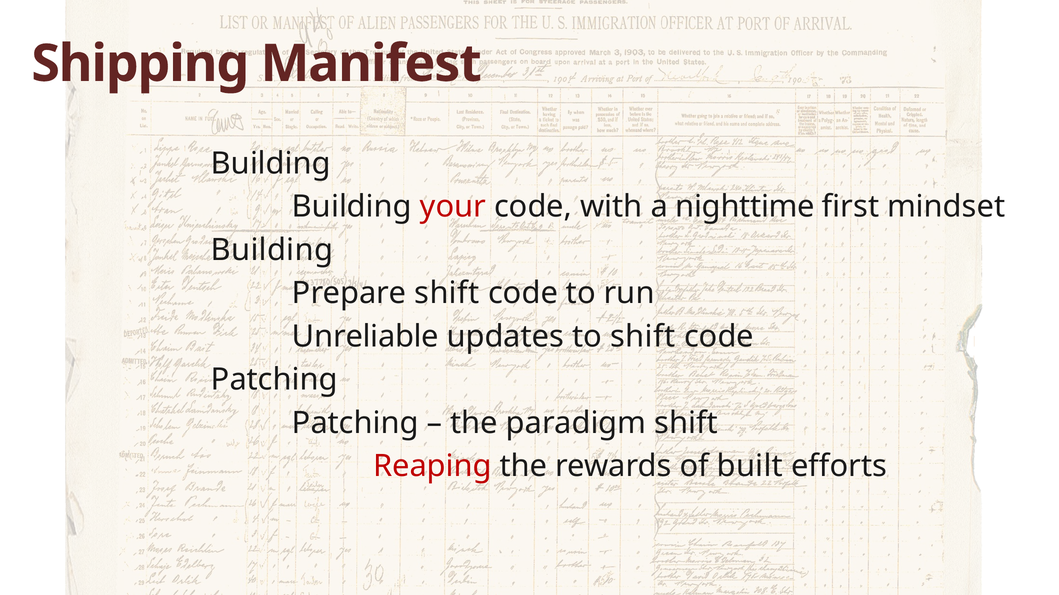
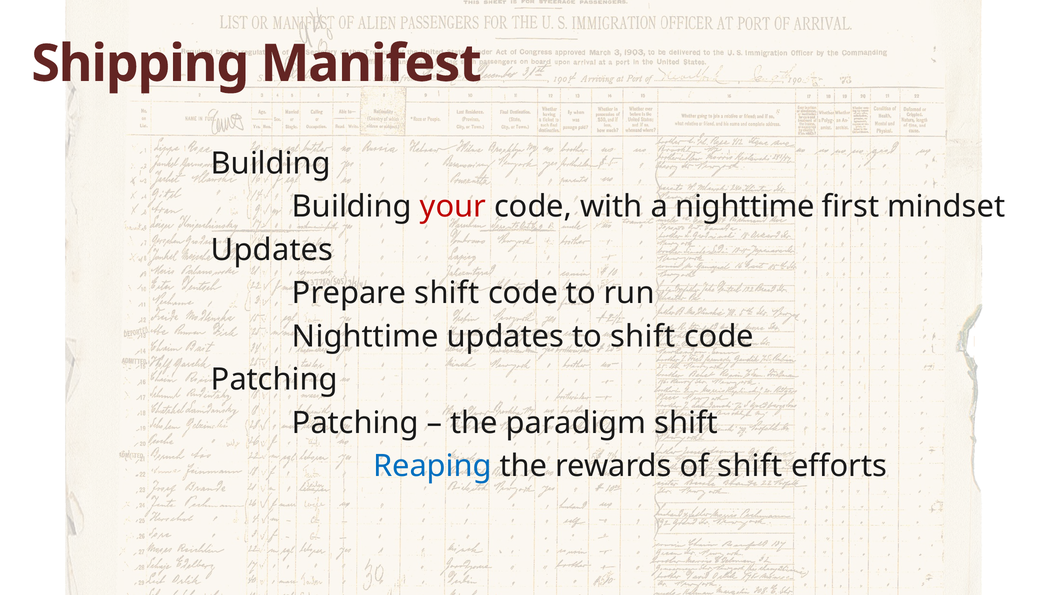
Building: Building -> Updates (272, 250)
Unreliable: Unreliable -> Nighttime (365, 337)
Reaping colour: red -> blue (432, 467)
of built: built -> shift (750, 467)
